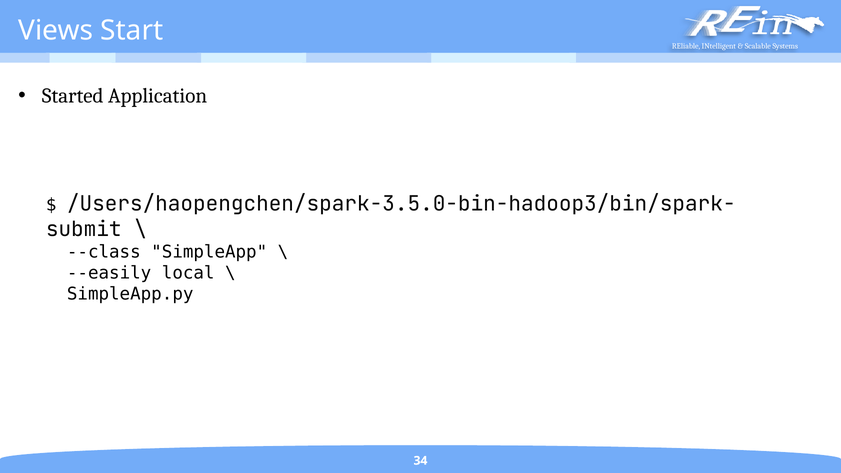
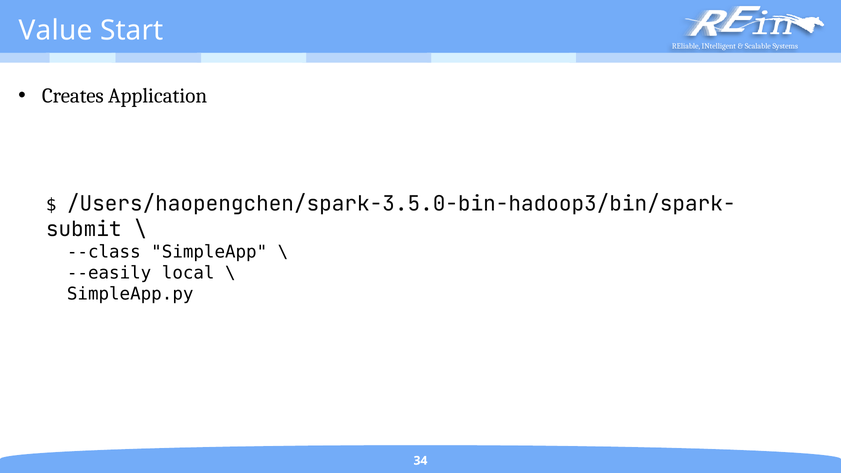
Views: Views -> Value (56, 31)
Started: Started -> Creates (73, 96)
